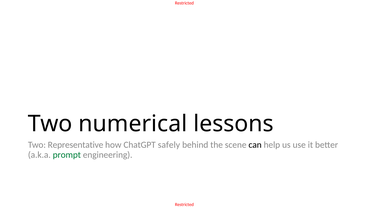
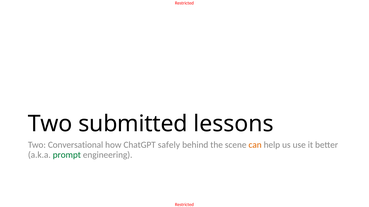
numerical: numerical -> submitted (133, 124)
Representative: Representative -> Conversational (76, 145)
can colour: black -> orange (255, 145)
